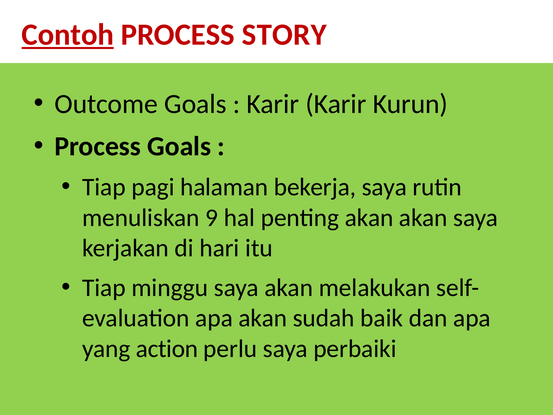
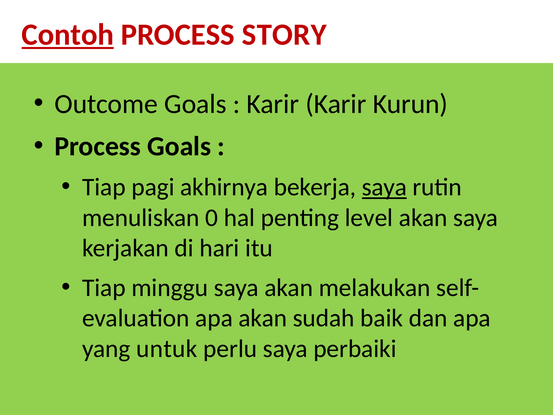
halaman: halaman -> akhirnya (224, 187)
saya underline: none -> present (384, 187)
9: 9 -> 0 (212, 218)
penting akan: akan -> level (369, 218)
action: action -> untuk (167, 348)
